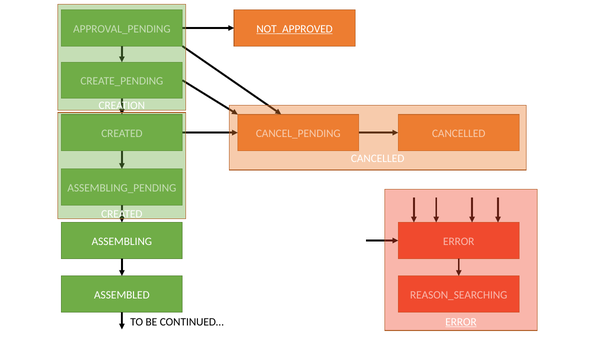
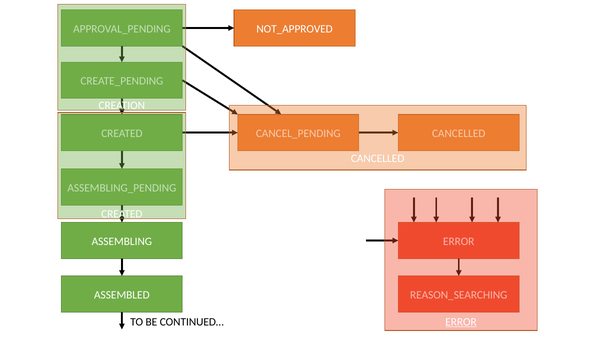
NOT_APPROVED underline: present -> none (295, 29)
